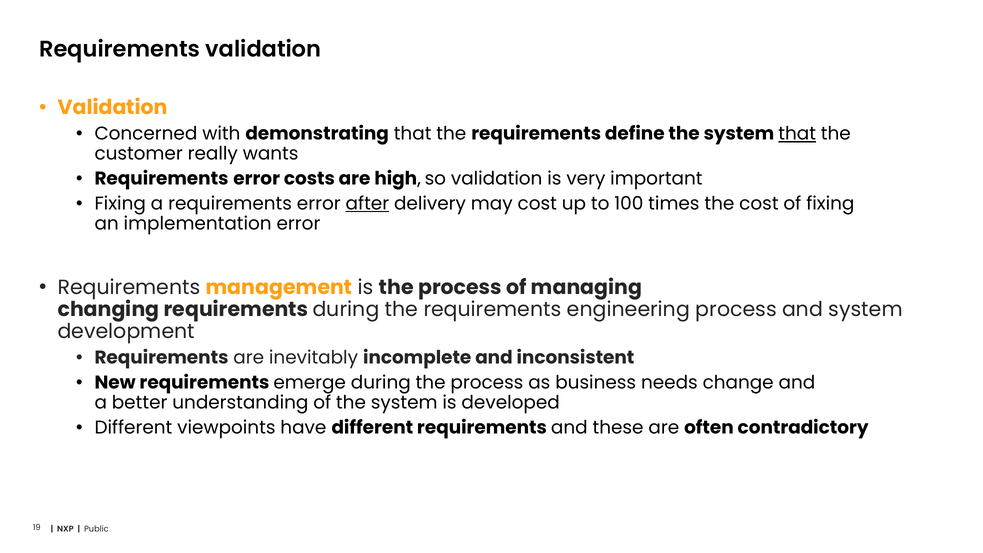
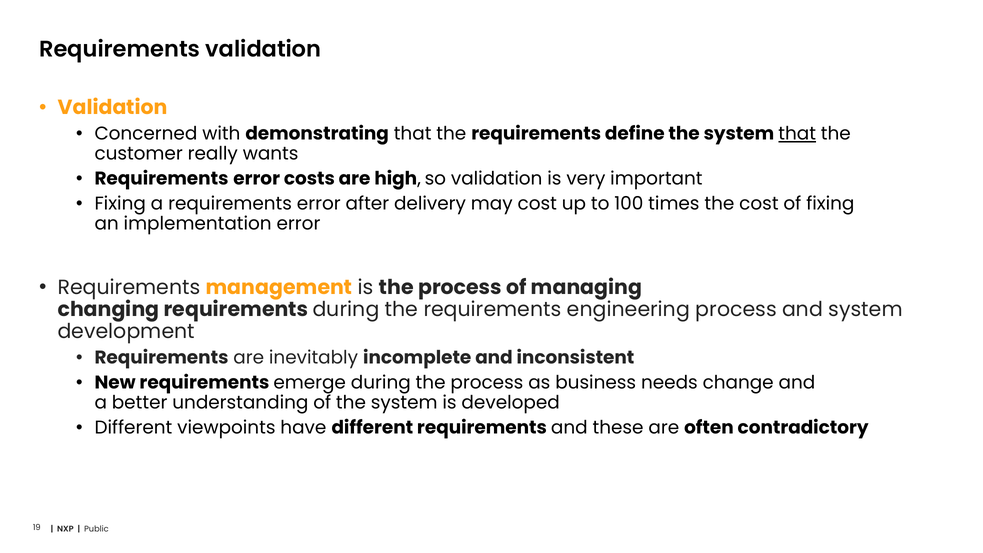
after underline: present -> none (367, 204)
